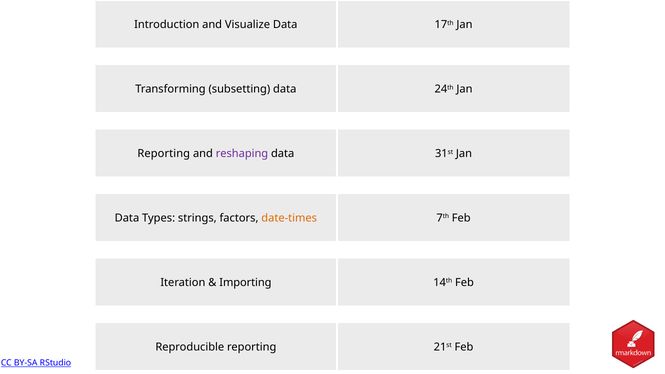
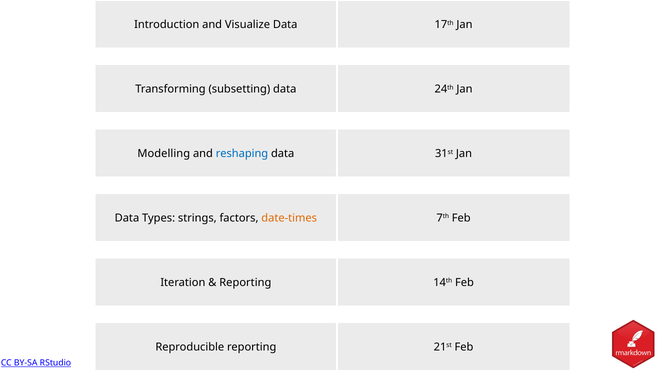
Reporting: Reporting -> Modelling (164, 154)
reshaping colour: purple -> blue (242, 154)
Importing: Importing -> Reporting (245, 283)
